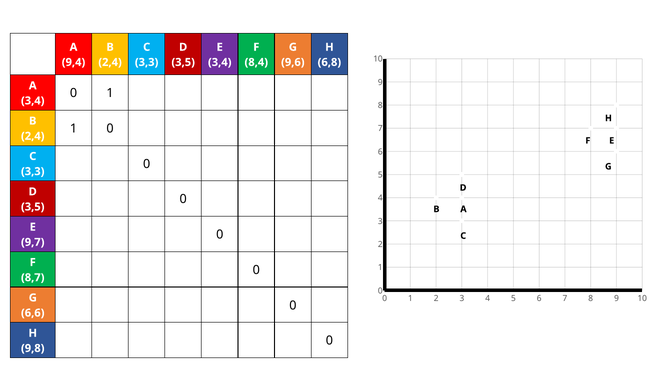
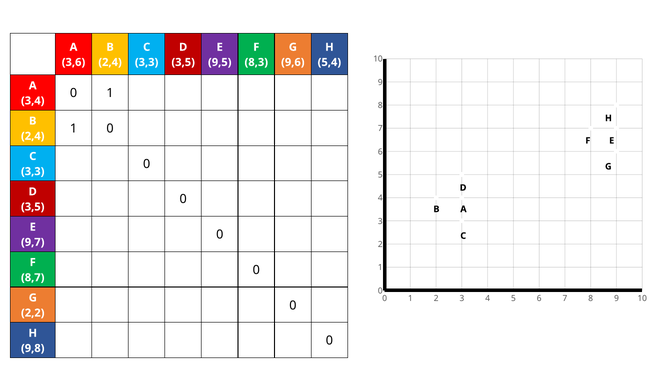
9,4: 9,4 -> 3,6 (74, 62)
3,4: 3,4 -> 9,5 (220, 62)
8,4: 8,4 -> 8,3 (256, 62)
6,8: 6,8 -> 5,4 (329, 62)
6,6: 6,6 -> 2,2 (33, 313)
